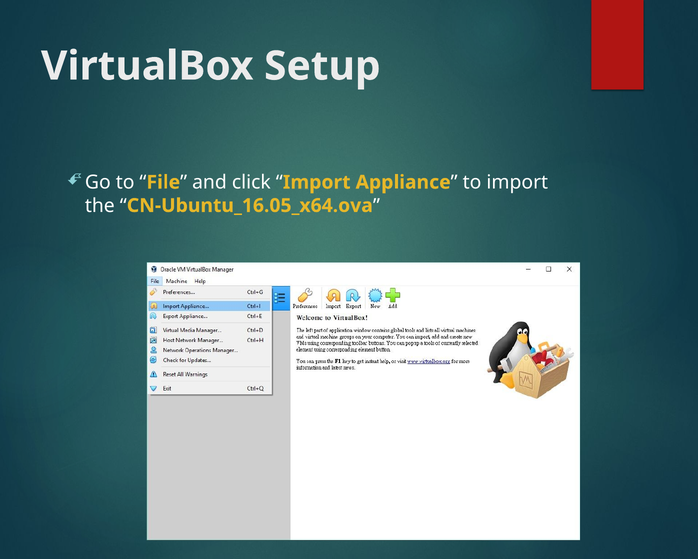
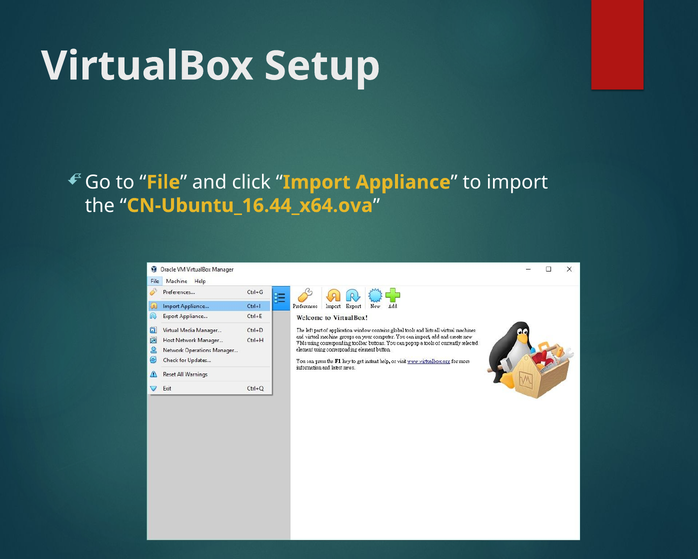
CN-Ubuntu_16.05_x64.ova: CN-Ubuntu_16.05_x64.ova -> CN-Ubuntu_16.44_x64.ova (250, 205)
